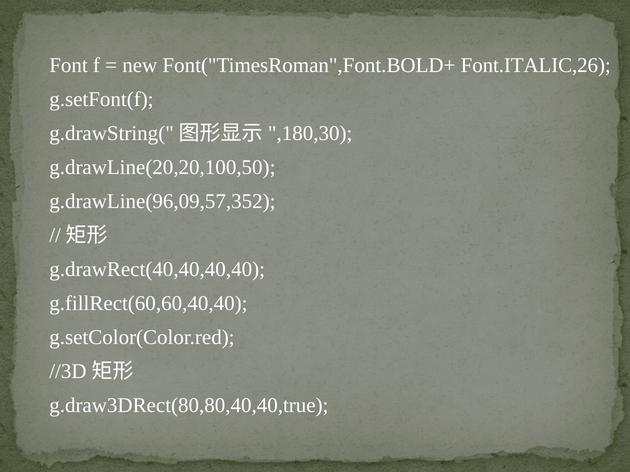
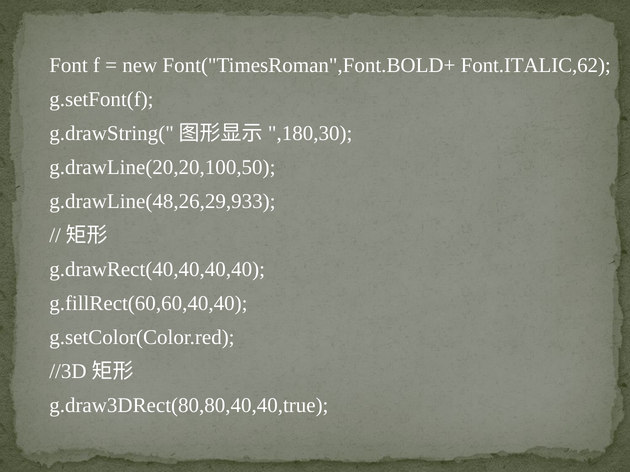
Font.ITALIC,26: Font.ITALIC,26 -> Font.ITALIC,62 (536, 65)
g.drawLine(96,09,57,352: g.drawLine(96,09,57,352 -> g.drawLine(48,26,29,933 (162, 201)
